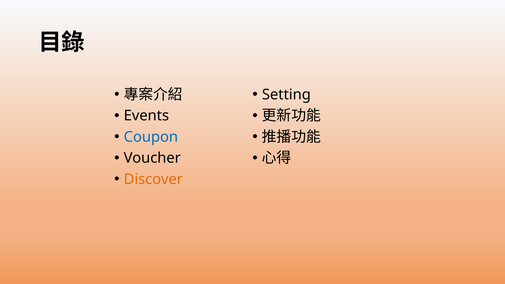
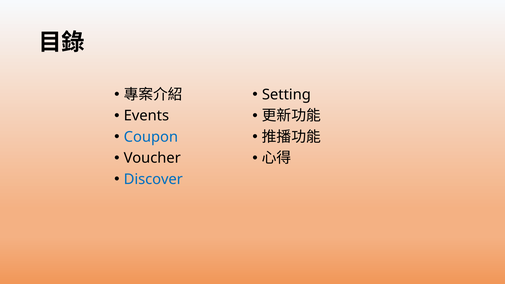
Discover colour: orange -> blue (153, 179)
